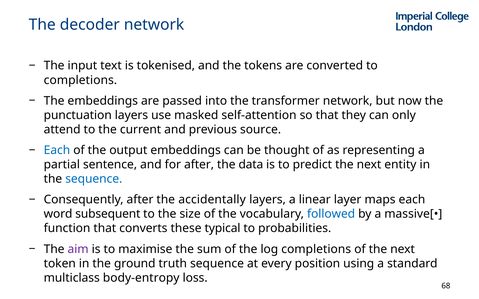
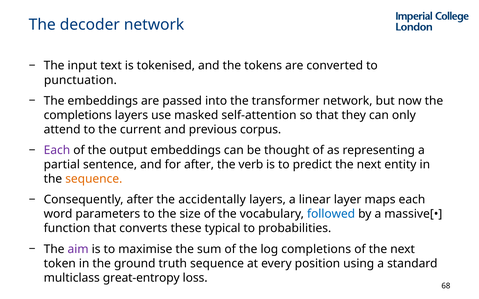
completions: completions -> punctuation (80, 80)
punctuation: punctuation -> completions (78, 115)
source: source -> corpus (261, 130)
Each colour: blue -> purple (57, 150)
data: data -> verb (251, 165)
sequence colour: blue -> orange (94, 179)
subsequent: subsequent -> parameters (108, 214)
body-entropy: body-entropy -> great-entropy (141, 278)
